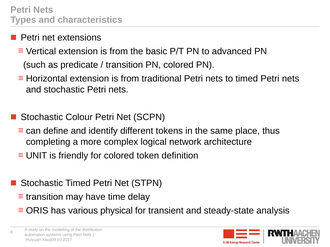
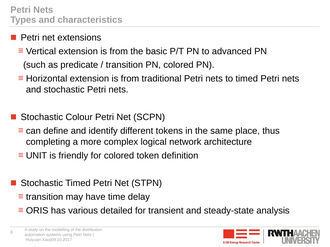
physical: physical -> detailed (116, 211)
